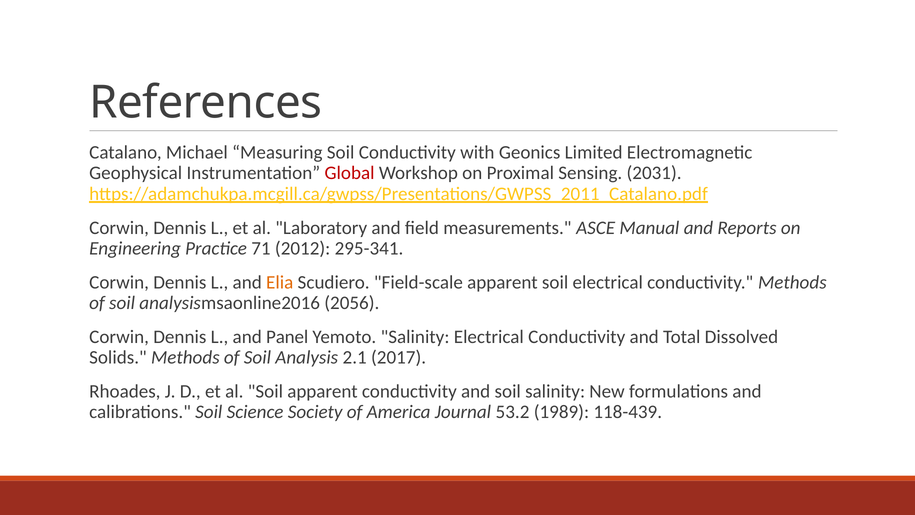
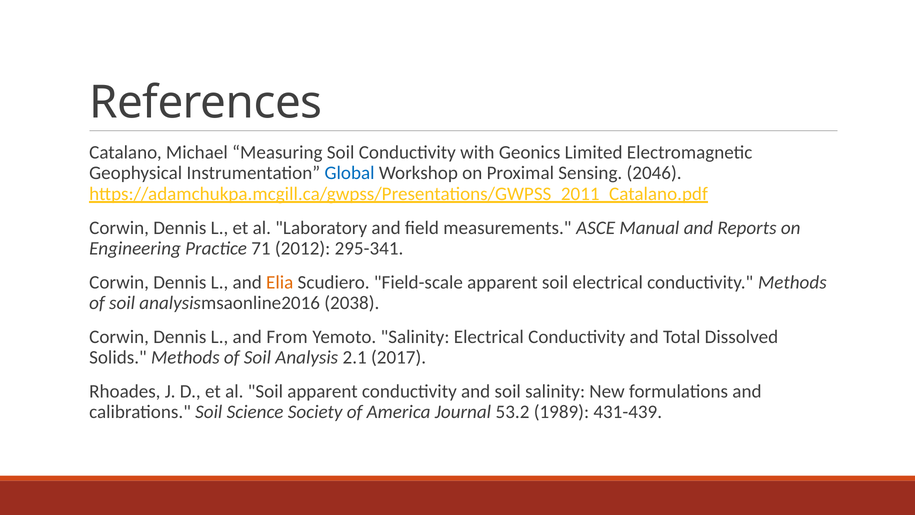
Global colour: red -> blue (350, 173)
2031: 2031 -> 2046 (654, 173)
2056: 2056 -> 2038 (352, 303)
Panel: Panel -> From (287, 337)
118-439: 118-439 -> 431-439 (628, 412)
